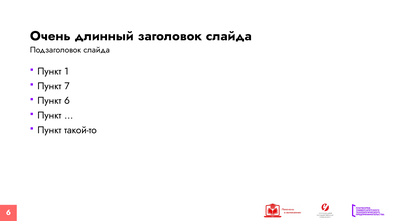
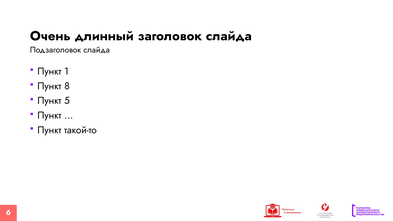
7: 7 -> 8 (67, 86)
Пункт 6: 6 -> 5 (67, 101)
